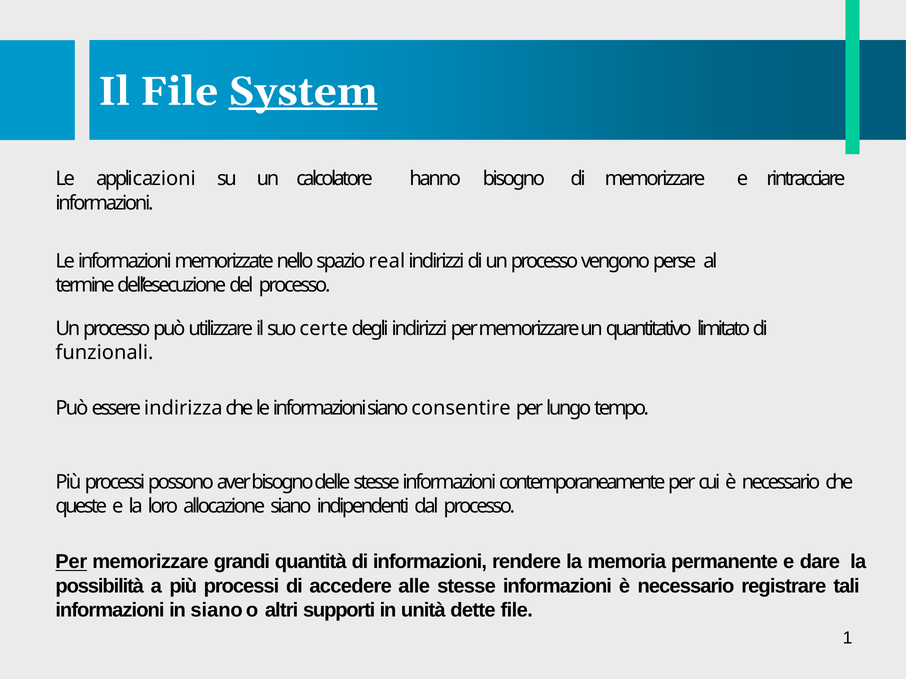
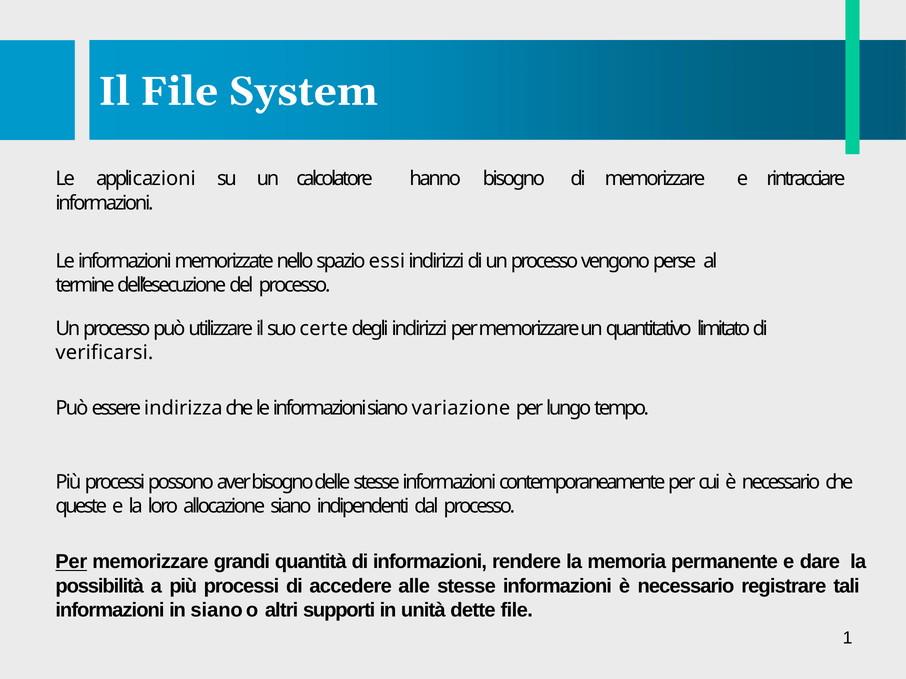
System underline: present -> none (303, 92)
real: real -> essi (387, 261)
funzionali: funzionali -> verificarsi (104, 353)
consentire: consentire -> variazione (461, 409)
